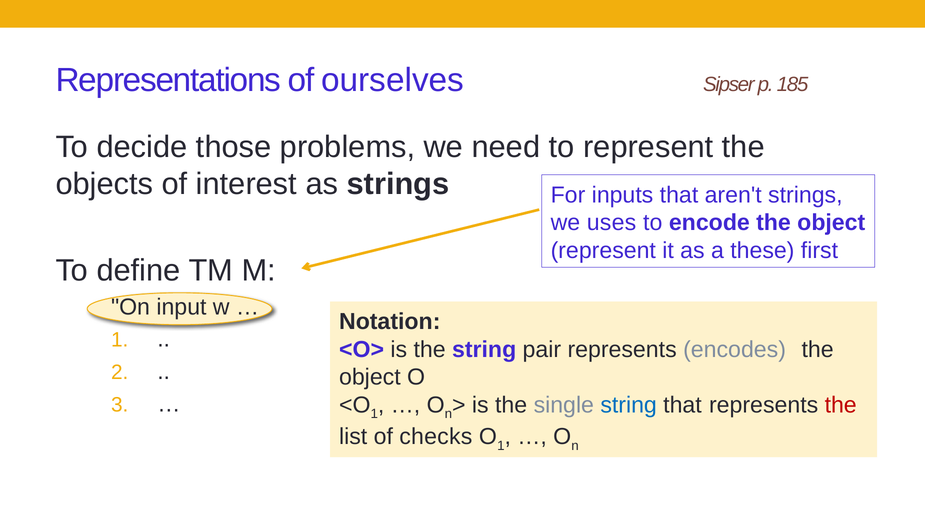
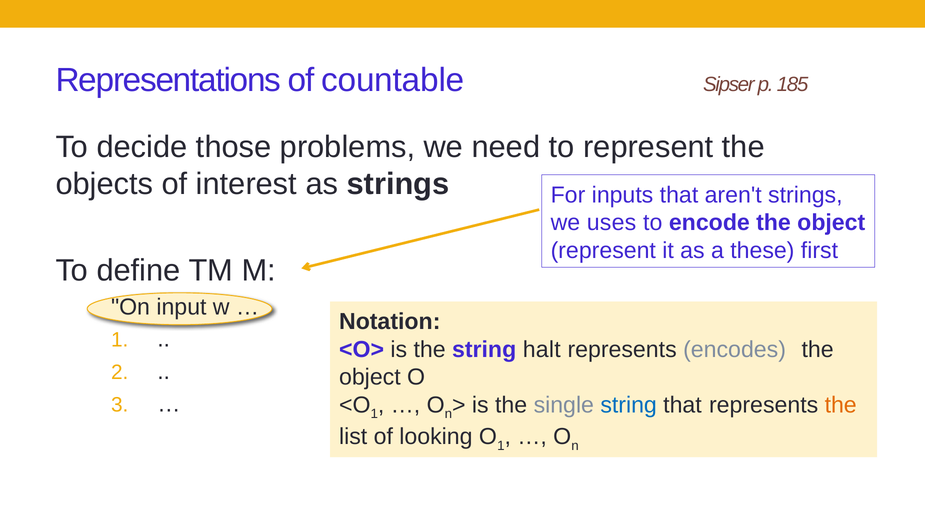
ourselves: ourselves -> countable (393, 80)
pair: pair -> halt (542, 349)
the colour: red -> orange (841, 405)
checks: checks -> looking (436, 436)
